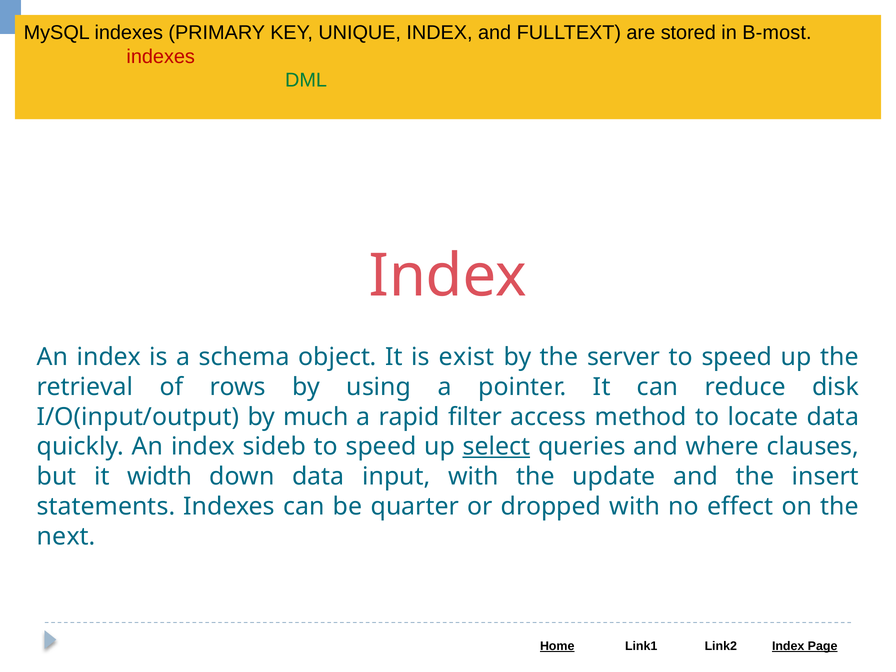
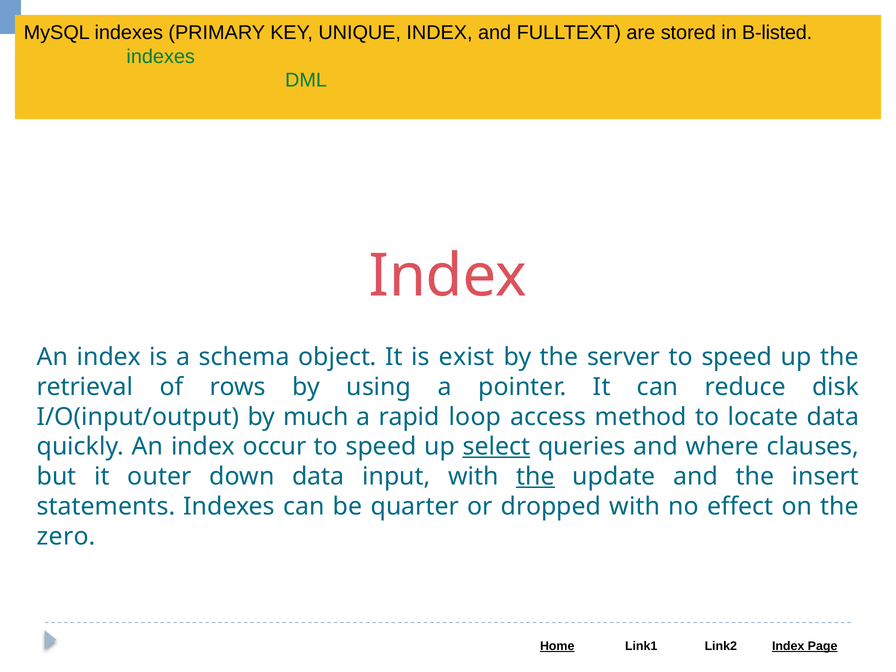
B-most: B-most -> B-listed (777, 33)
indexes colour: red -> green (161, 57)
filter: filter -> loop (475, 417)
sideb: sideb -> occur (275, 447)
width: width -> outer (160, 477)
the underline: none -> present (535, 477)
next: next -> zero (66, 536)
